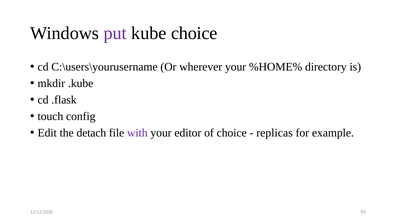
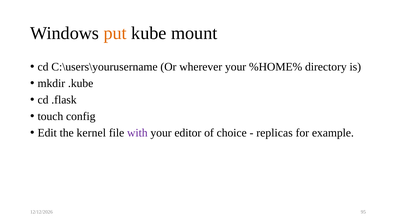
put colour: purple -> orange (115, 33)
kube choice: choice -> mount (194, 33)
detach: detach -> kernel (91, 133)
